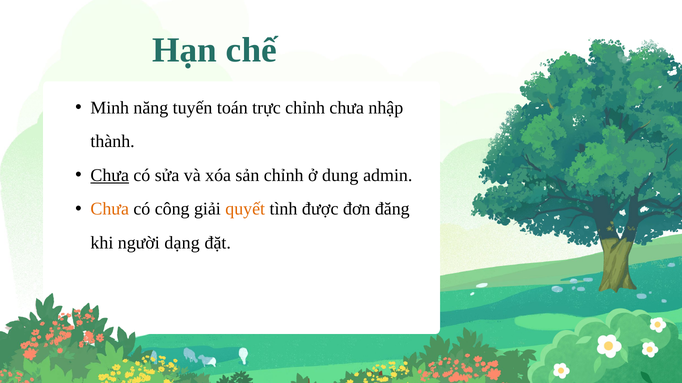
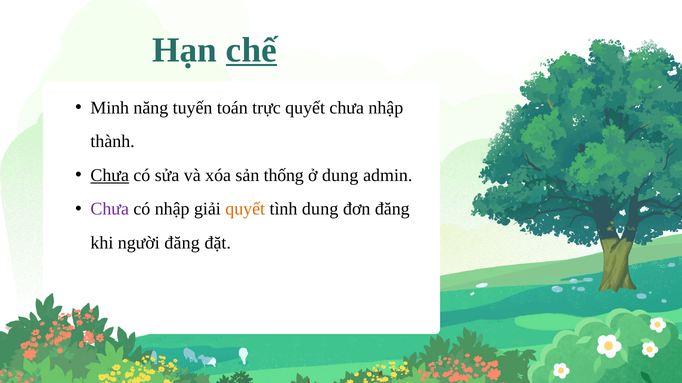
chế underline: none -> present (251, 50)
trực chỉnh: chỉnh -> quyết (305, 108)
sản chỉnh: chỉnh -> thống (284, 176)
Chưa colour: orange -> purple (110, 209)
có công: công -> nhập (172, 209)
tình được: được -> dung (320, 209)
người dạng: dạng -> đăng (182, 243)
